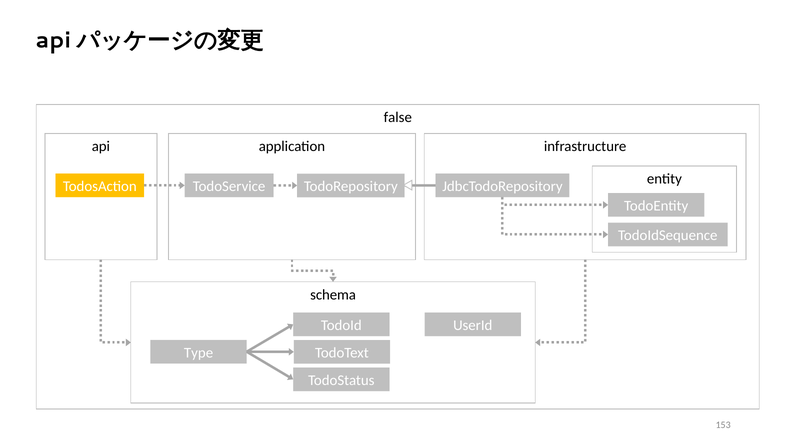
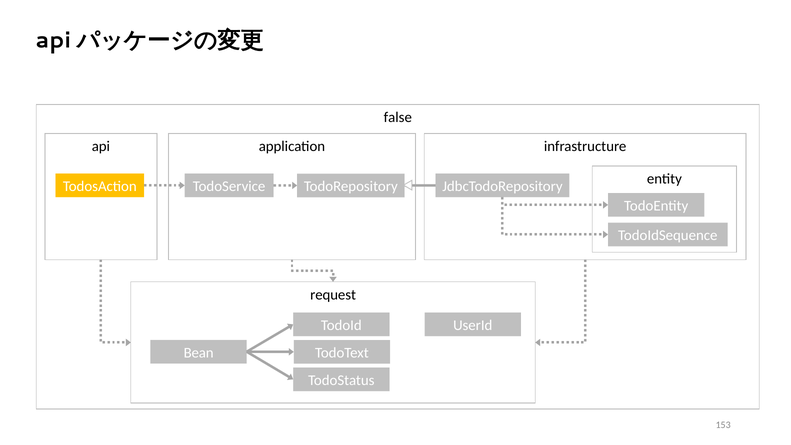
schema: schema -> request (333, 295)
Type: Type -> Bean (199, 353)
